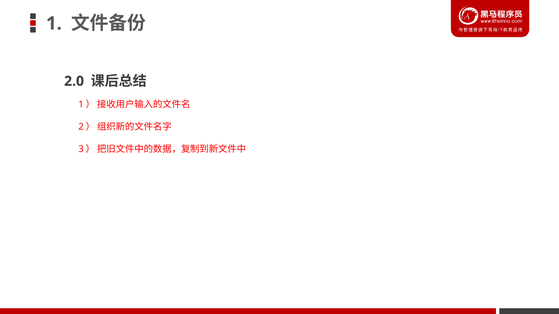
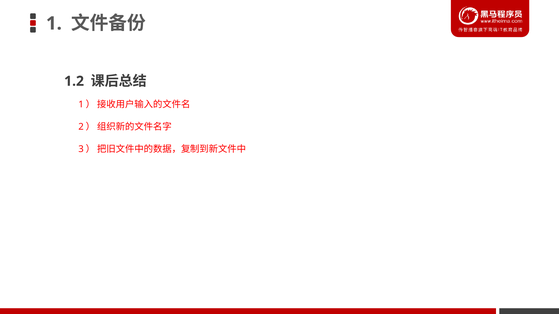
2.0: 2.0 -> 1.2 (74, 81)
